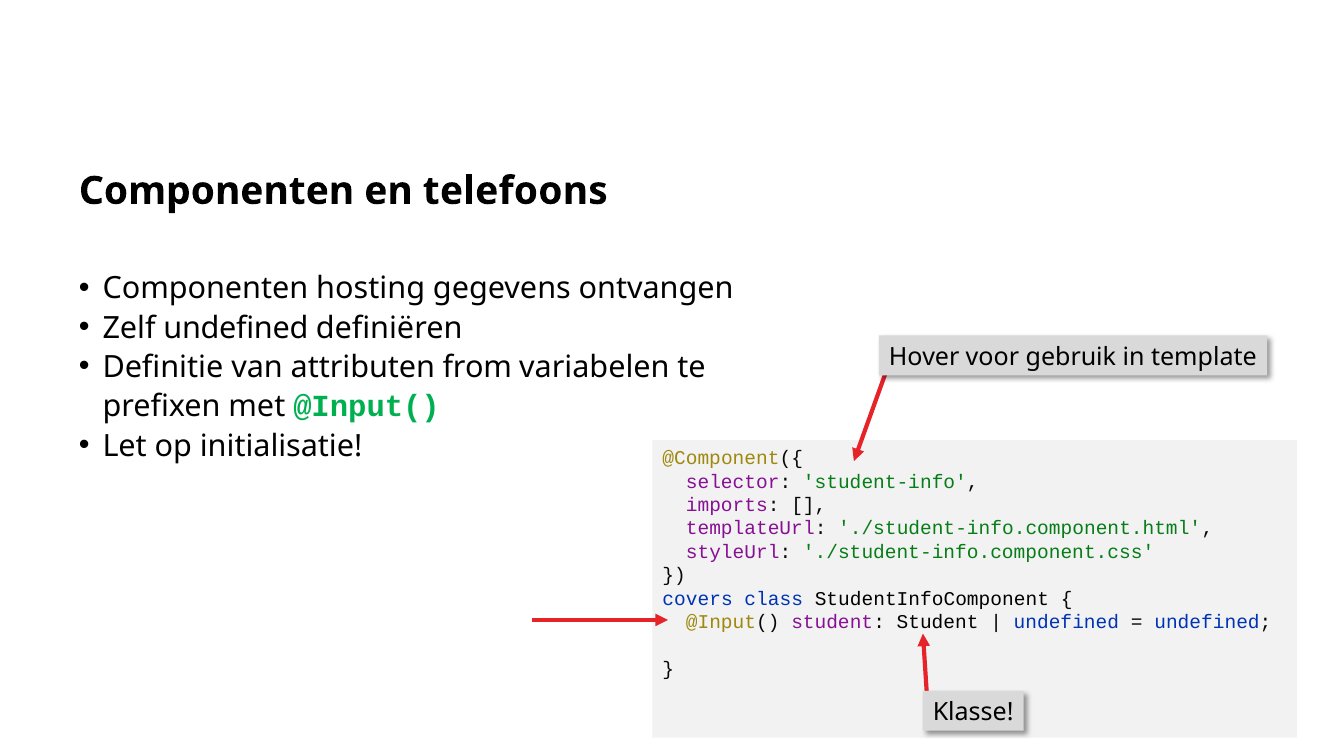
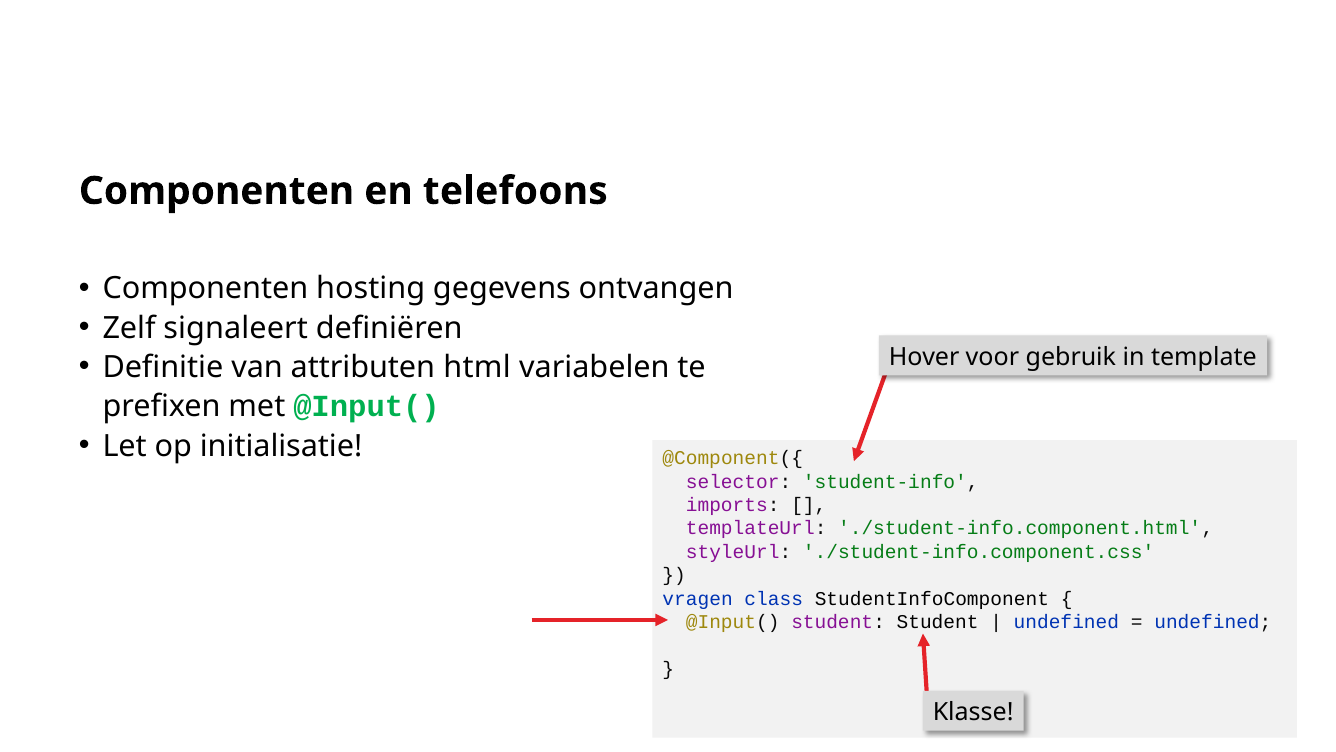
Zelf undefined: undefined -> signaleert (236, 328)
from: from -> html (477, 367)
covers: covers -> vragen (698, 598)
